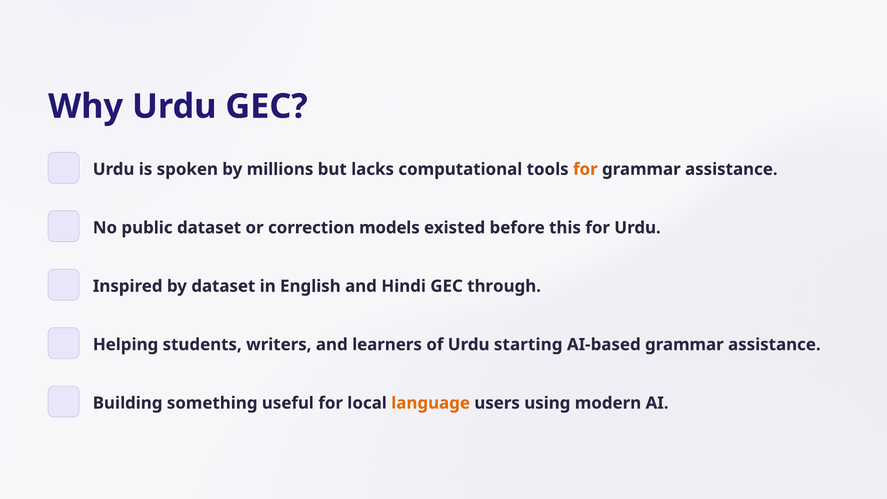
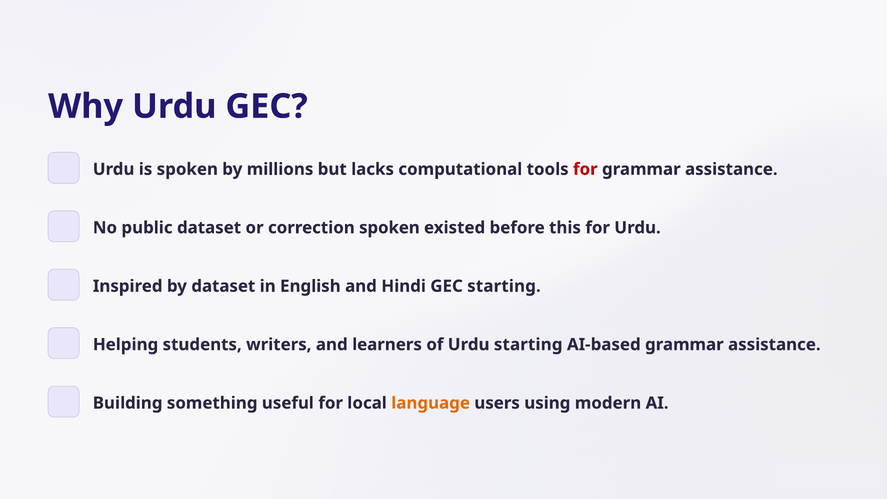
for colour: orange -> red (585, 169)
correction models: models -> spoken (389, 228)
GEC through: through -> starting (504, 286)
